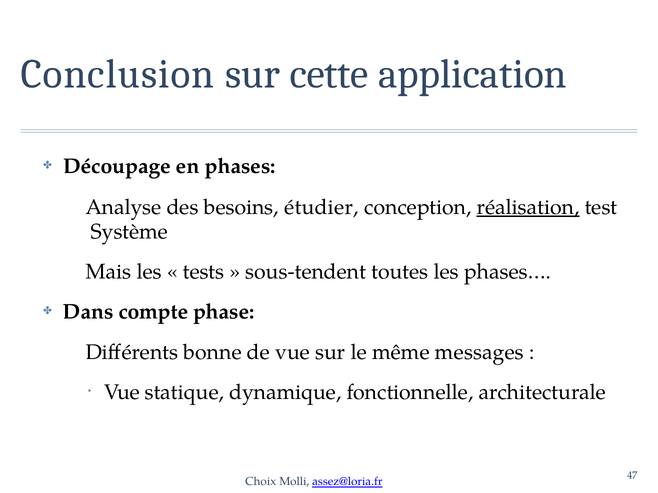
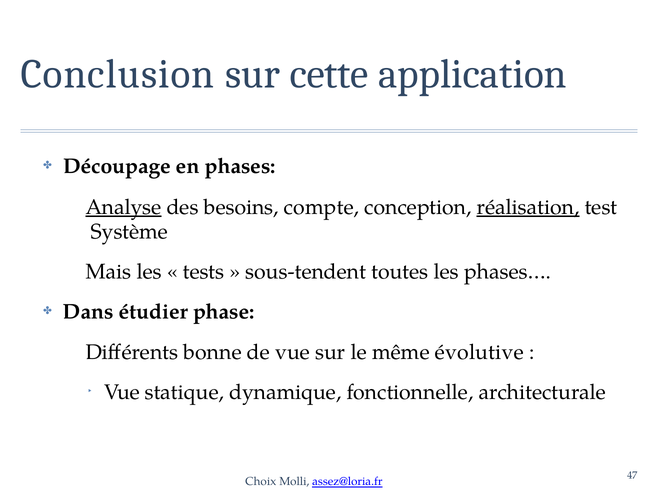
Analyse underline: none -> present (124, 207)
étudier: étudier -> compte (321, 207)
compte: compte -> étudier (153, 312)
messages: messages -> évolutive (479, 352)
